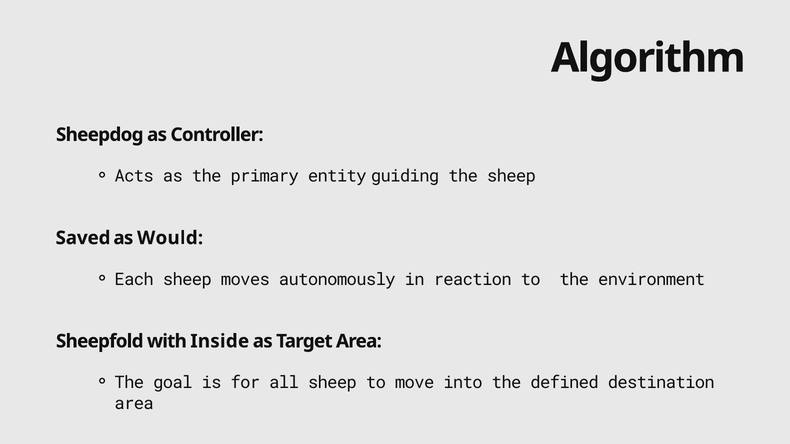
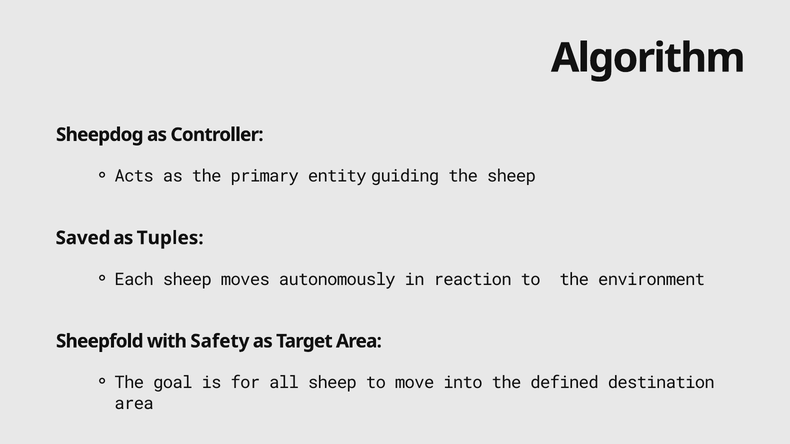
Would: Would -> Tuples (170, 238)
Inside: Inside -> Safety (220, 341)
